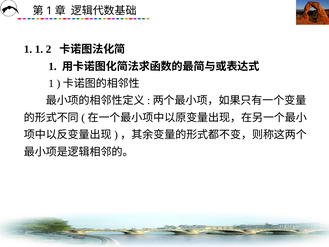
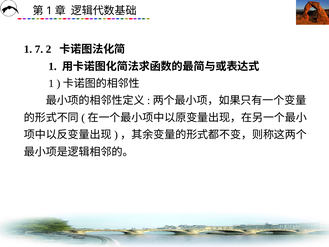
1 1: 1 -> 7 (39, 49)
